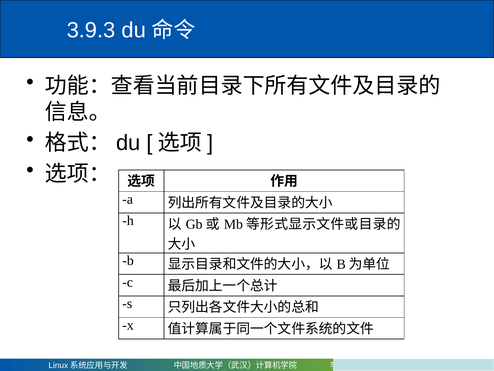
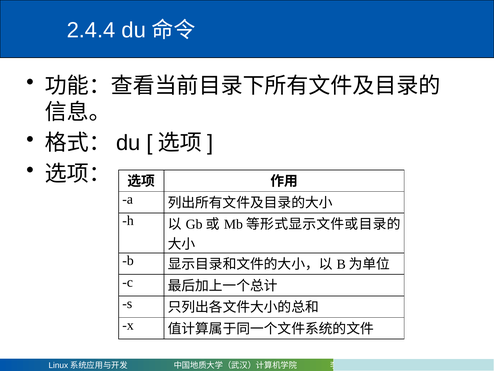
3.9.3: 3.9.3 -> 2.4.4 (91, 30)
